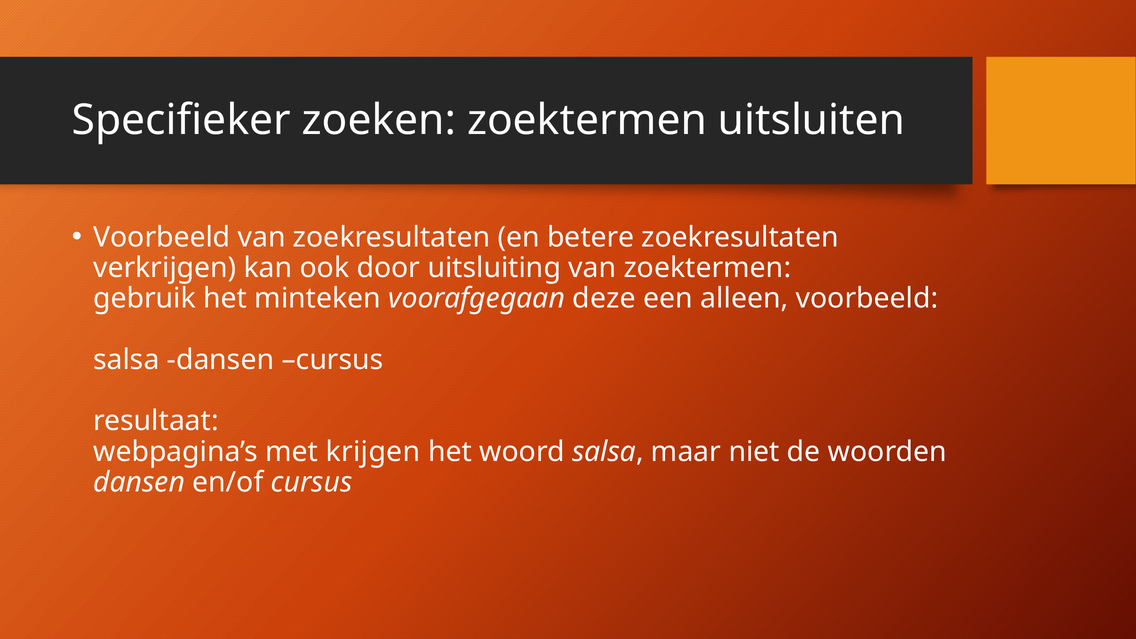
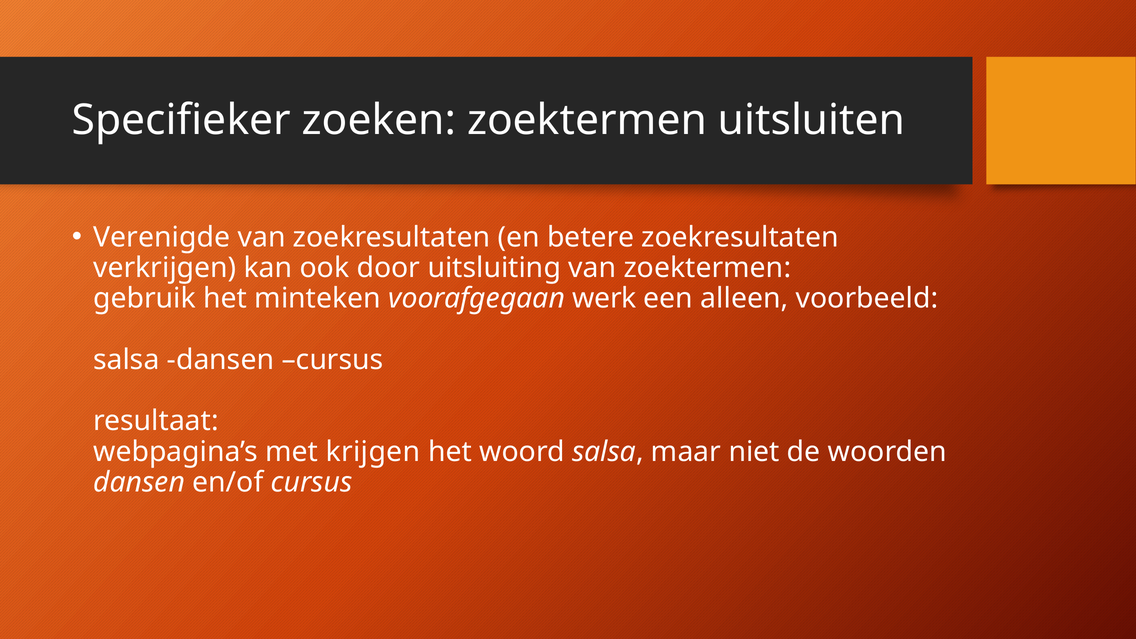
Voorbeeld: Voorbeeld -> Verenigde (162, 237)
deze: deze -> werk (604, 298)
